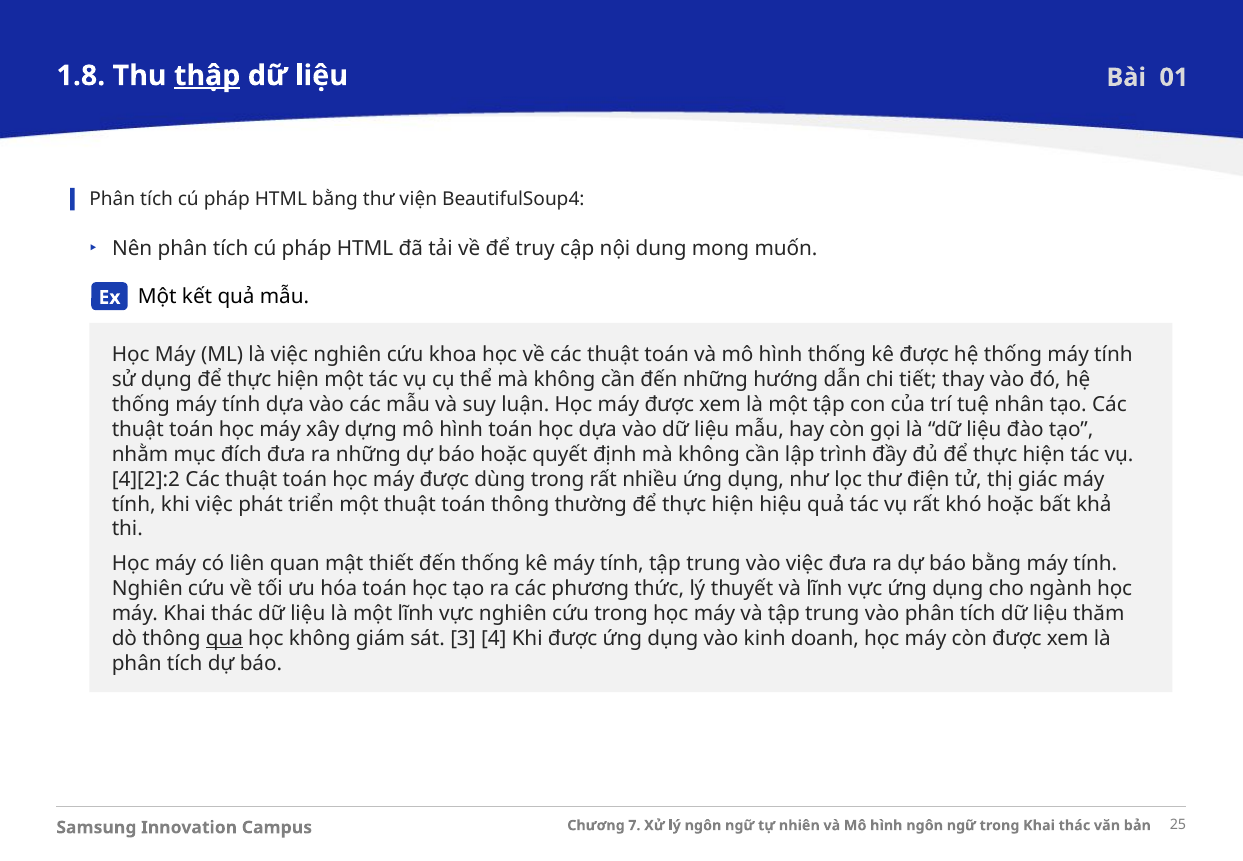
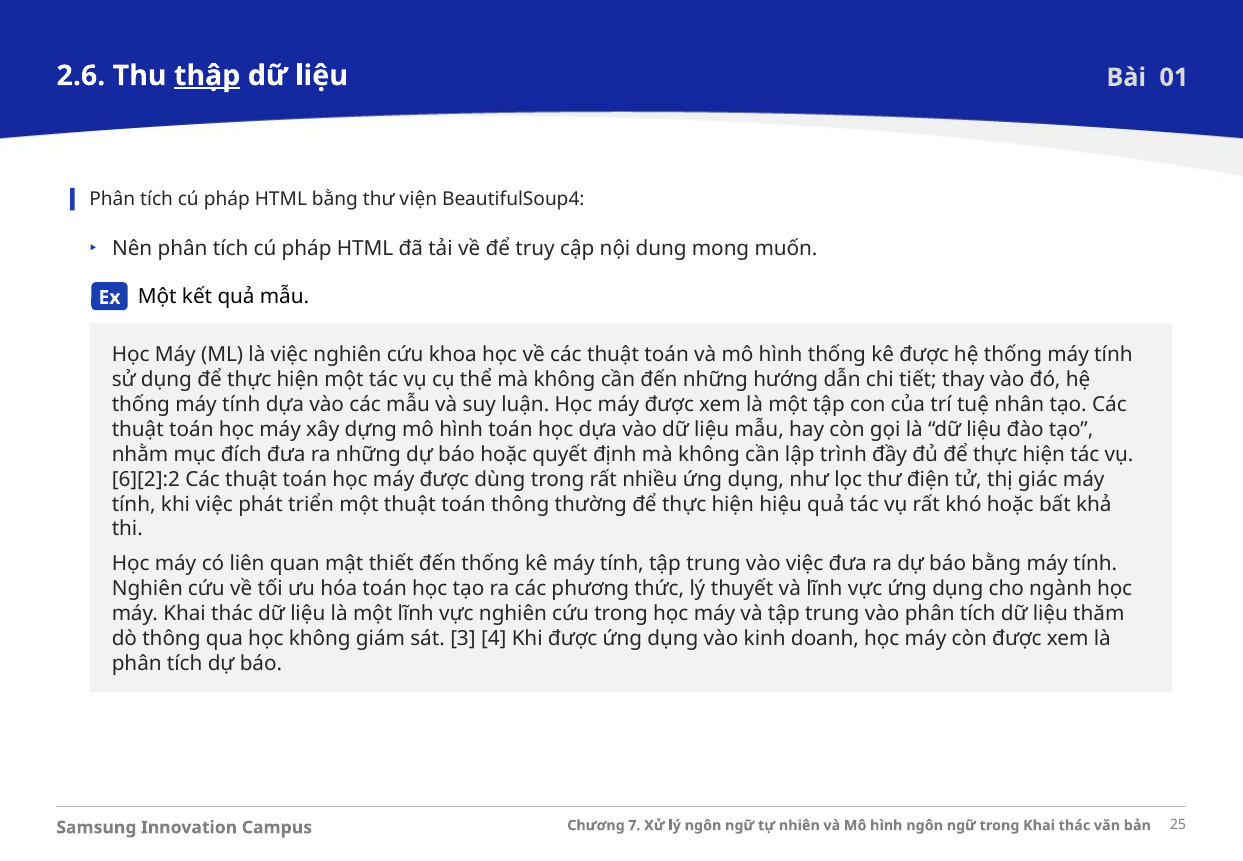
1.8: 1.8 -> 2.6 (81, 76)
4][2]:2: 4][2]:2 -> 6][2]:2 (146, 479)
qua underline: present -> none (225, 638)
